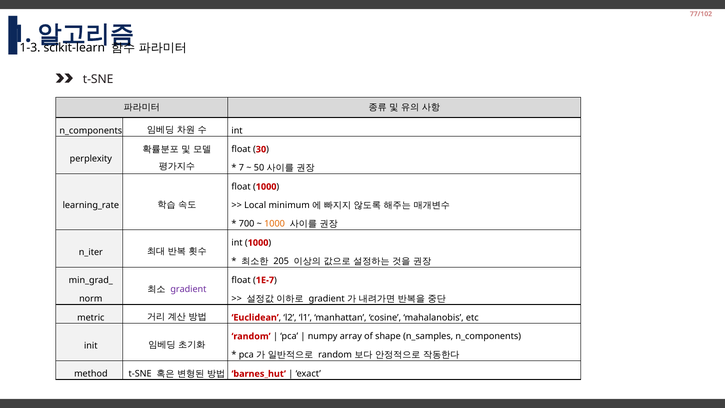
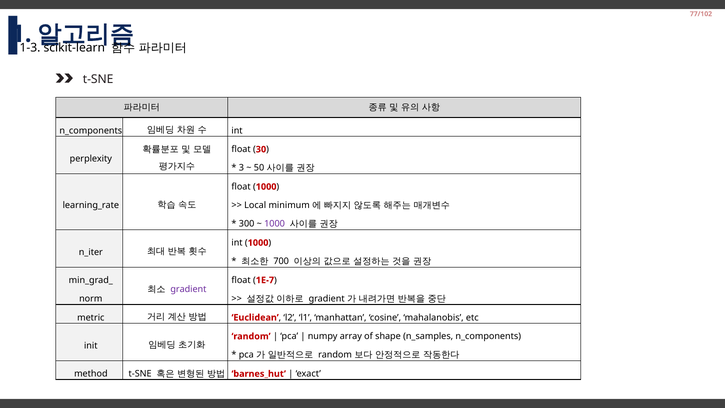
7: 7 -> 3 (241, 168)
700: 700 -> 300 (247, 224)
1000 colour: orange -> purple (275, 224)
205: 205 -> 700 (281, 261)
